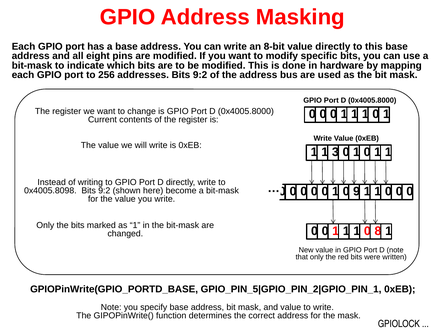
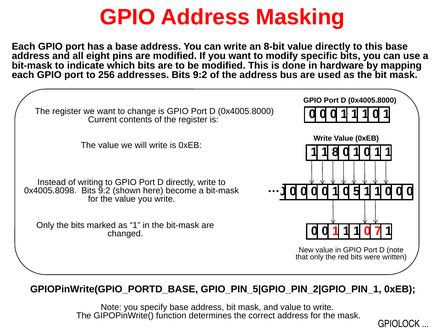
3: 3 -> 8 (335, 152)
9: 9 -> 5 (357, 191)
8: 8 -> 7 (378, 231)
